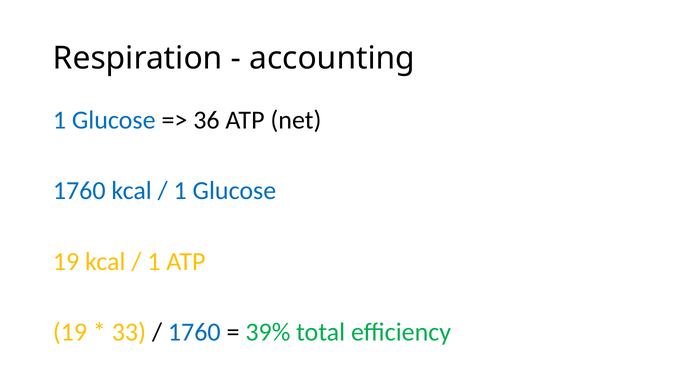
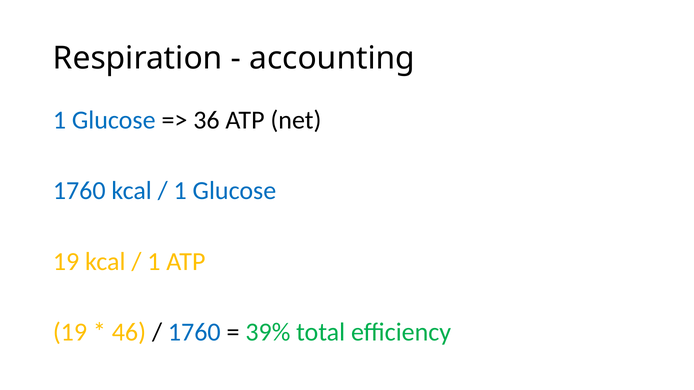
33: 33 -> 46 (129, 332)
